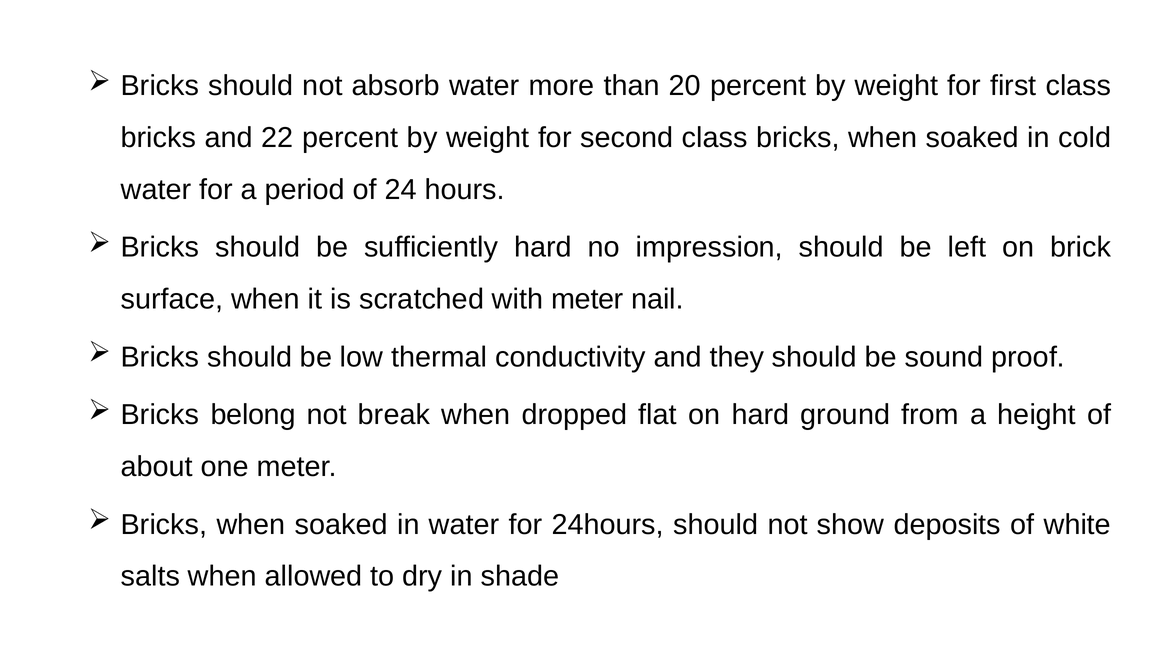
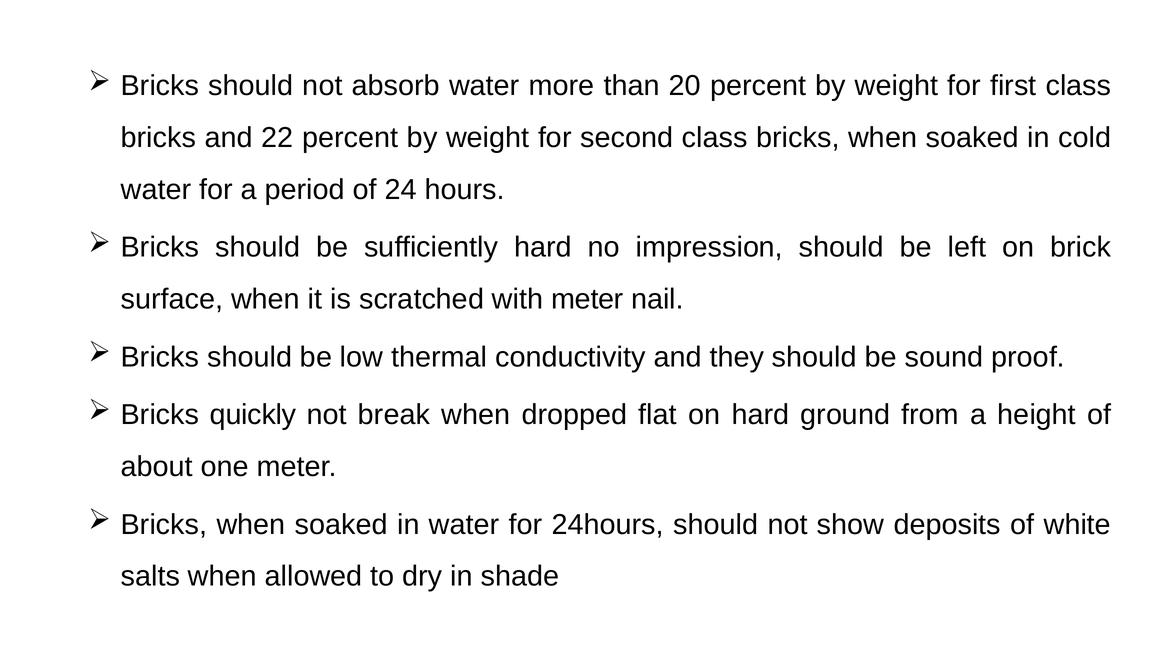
belong: belong -> quickly (253, 415)
